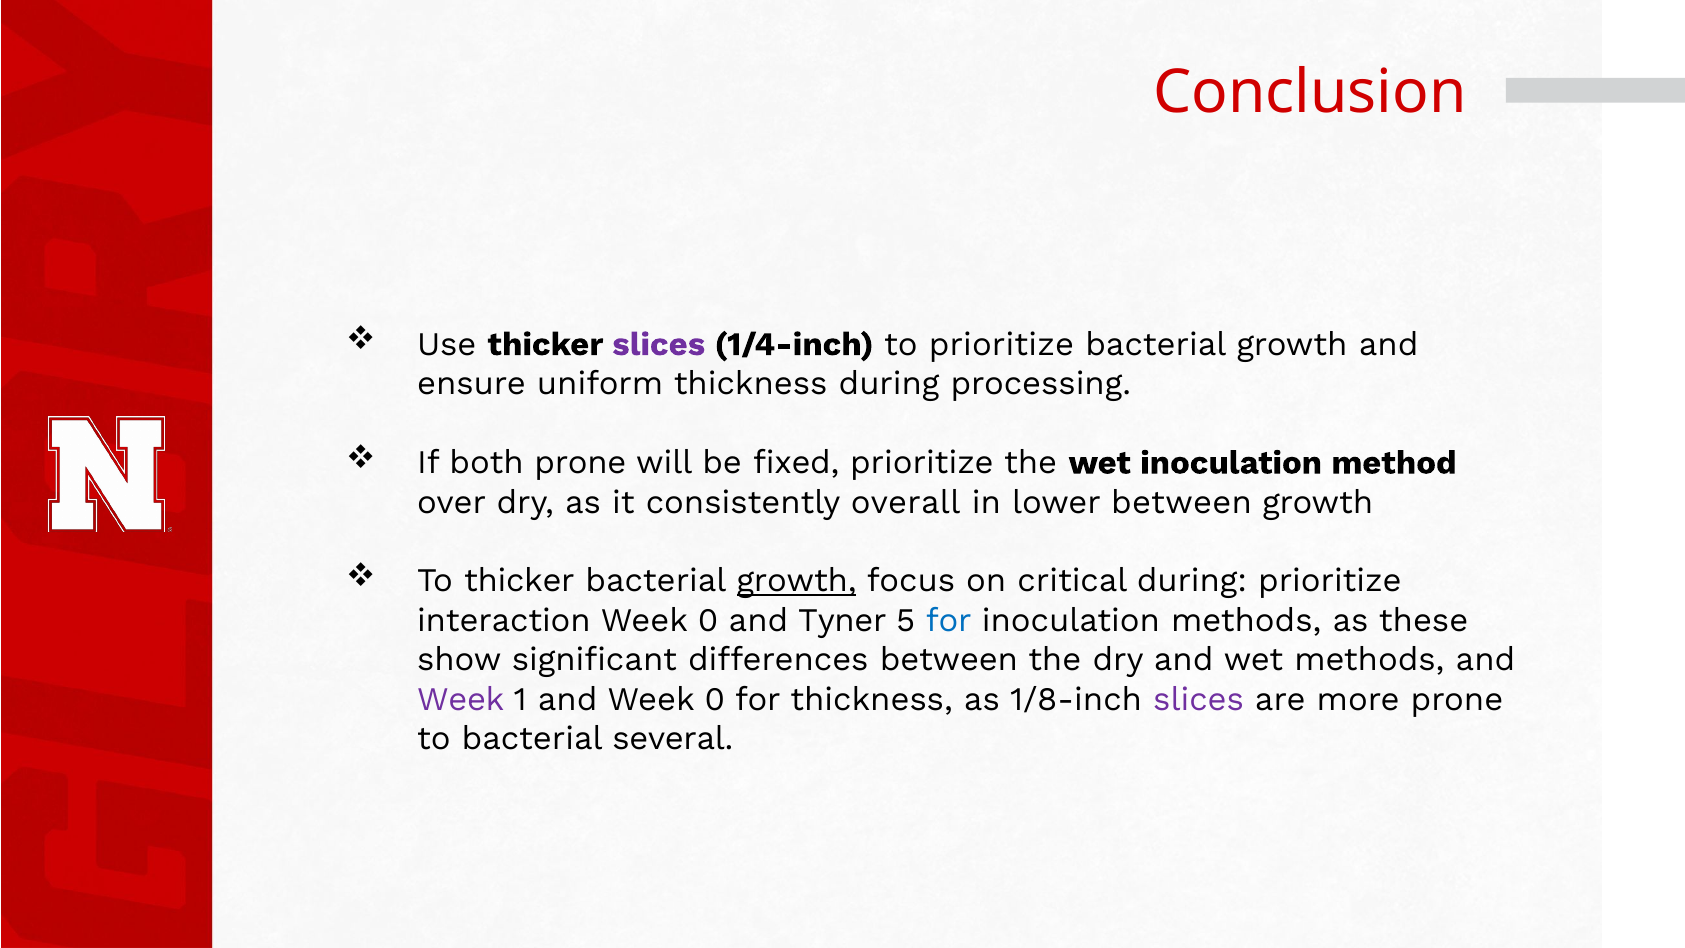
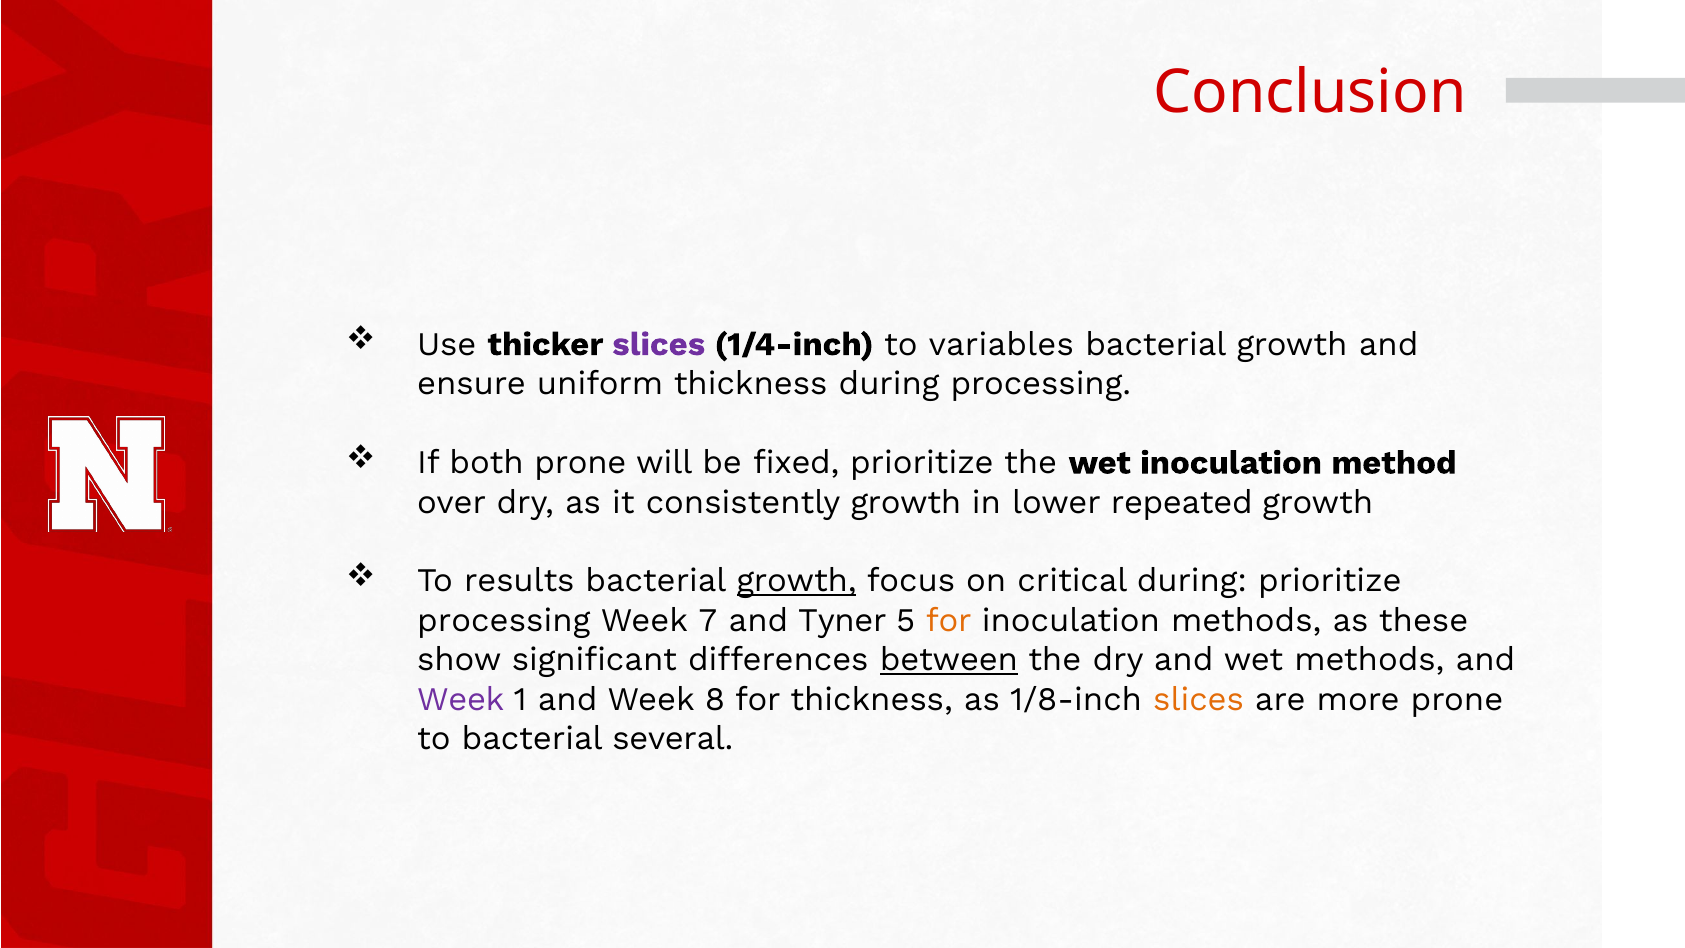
to prioritize: prioritize -> variables (1001, 344)
consistently overall: overall -> growth (906, 502)
lower between: between -> repeated (1182, 502)
To thicker: thicker -> results (519, 581)
interaction: interaction -> processing (504, 620)
0: 0 -> 7 (708, 620)
for colour: blue -> orange (949, 620)
between underline: none -> present (949, 660)
and Week 0: 0 -> 8 (715, 699)
slices colour: purple -> orange (1199, 699)
